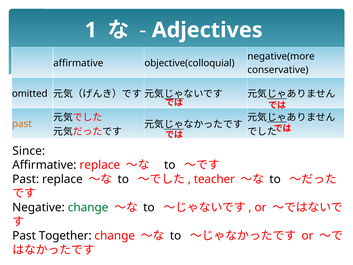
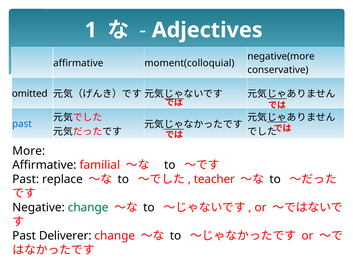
objective(colloquial: objective(colloquial -> moment(colloquial (189, 63)
past colour: orange -> blue (22, 124)
Since: Since -> More (29, 151)
Affirmative replace: replace -> familial (100, 165)
Together: Together -> Deliverer (65, 236)
